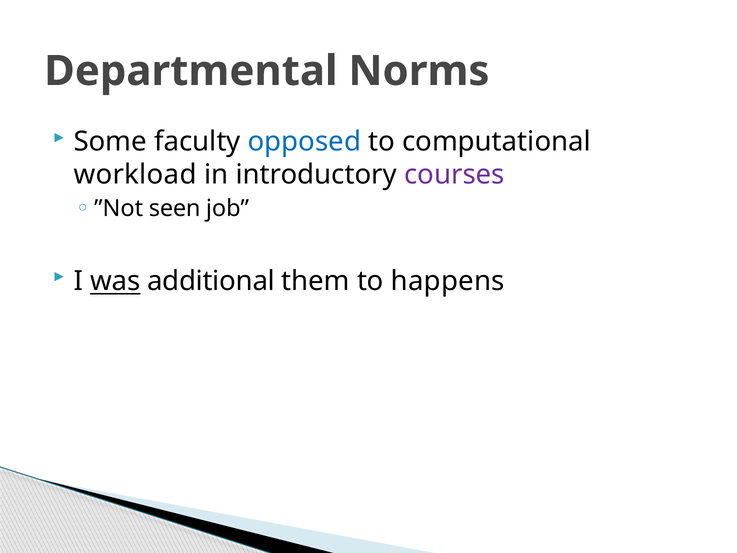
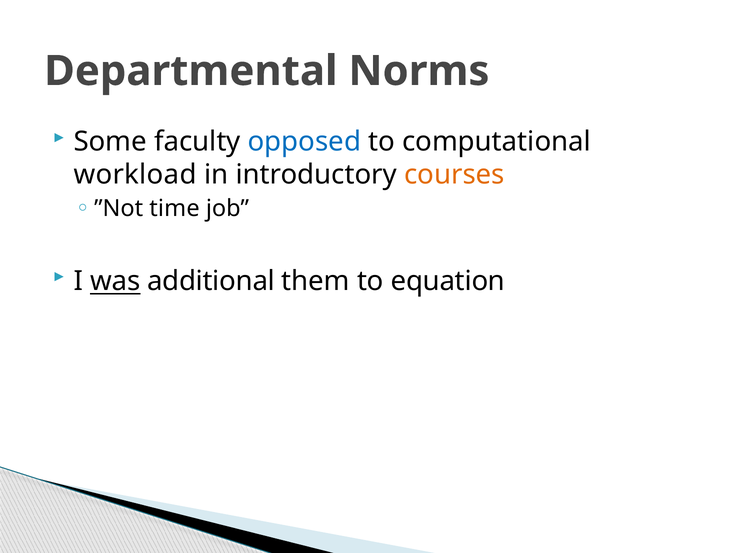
courses colour: purple -> orange (454, 175)
seen: seen -> time (174, 208)
happens: happens -> equation (448, 281)
